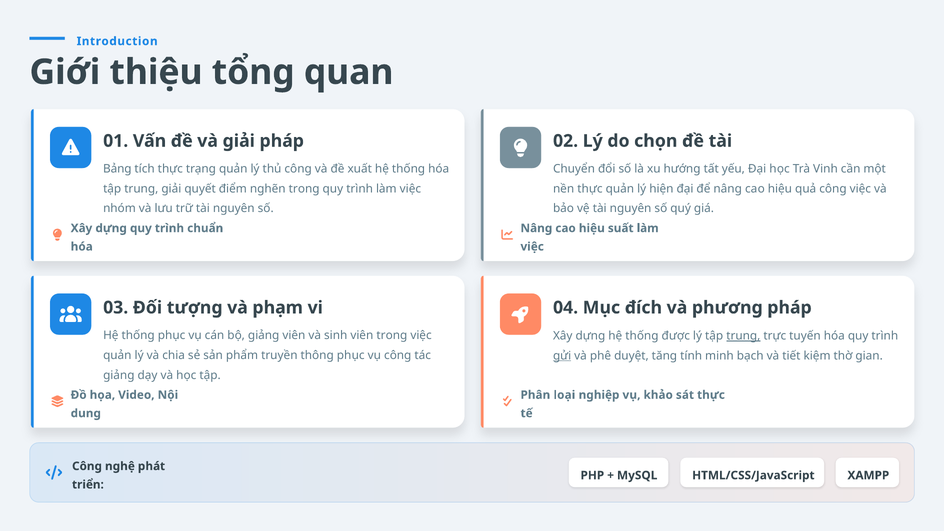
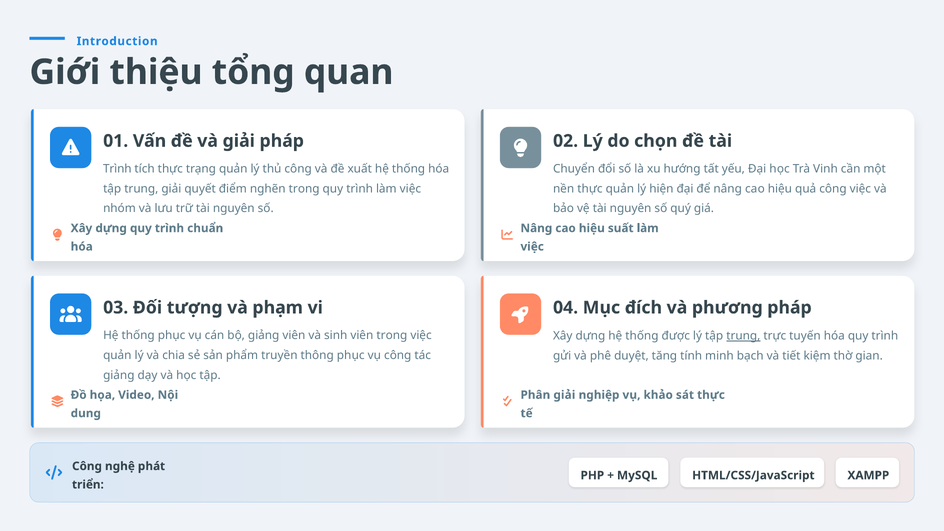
Bảng: Bảng -> Trình (117, 169)
gửi underline: present -> none (562, 356)
Phân loại: loại -> giải (564, 395)
